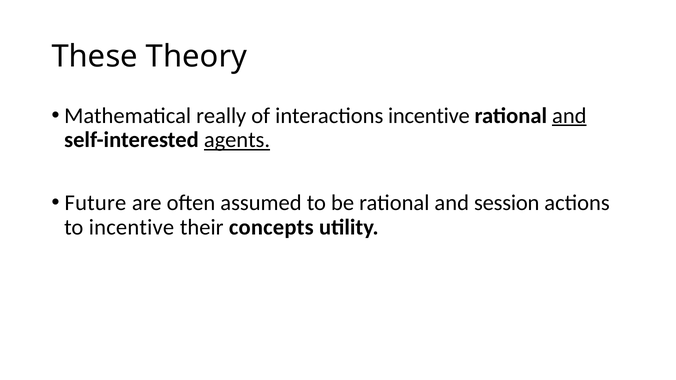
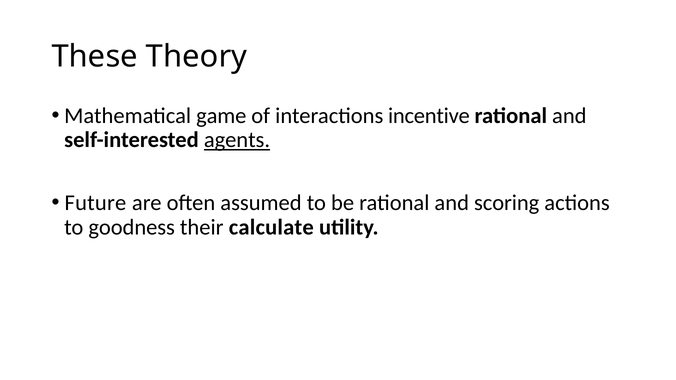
really: really -> game (221, 116)
and underline: present -> none (569, 116)
session: session -> scoring (507, 203)
to incentive: incentive -> goodness (132, 227)
concepts: concepts -> calculate (271, 227)
